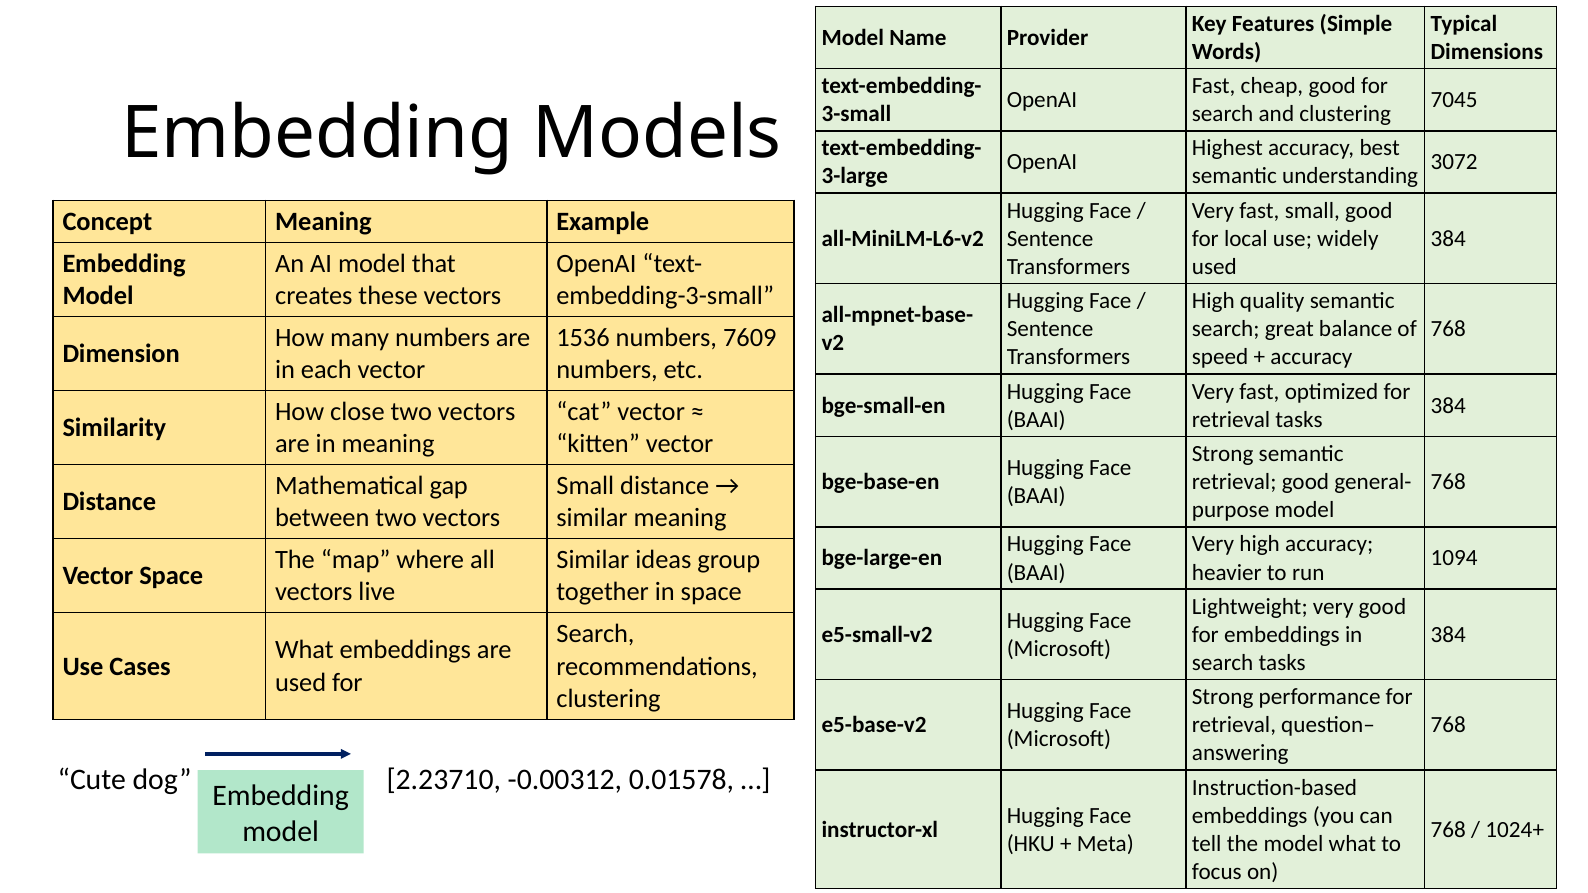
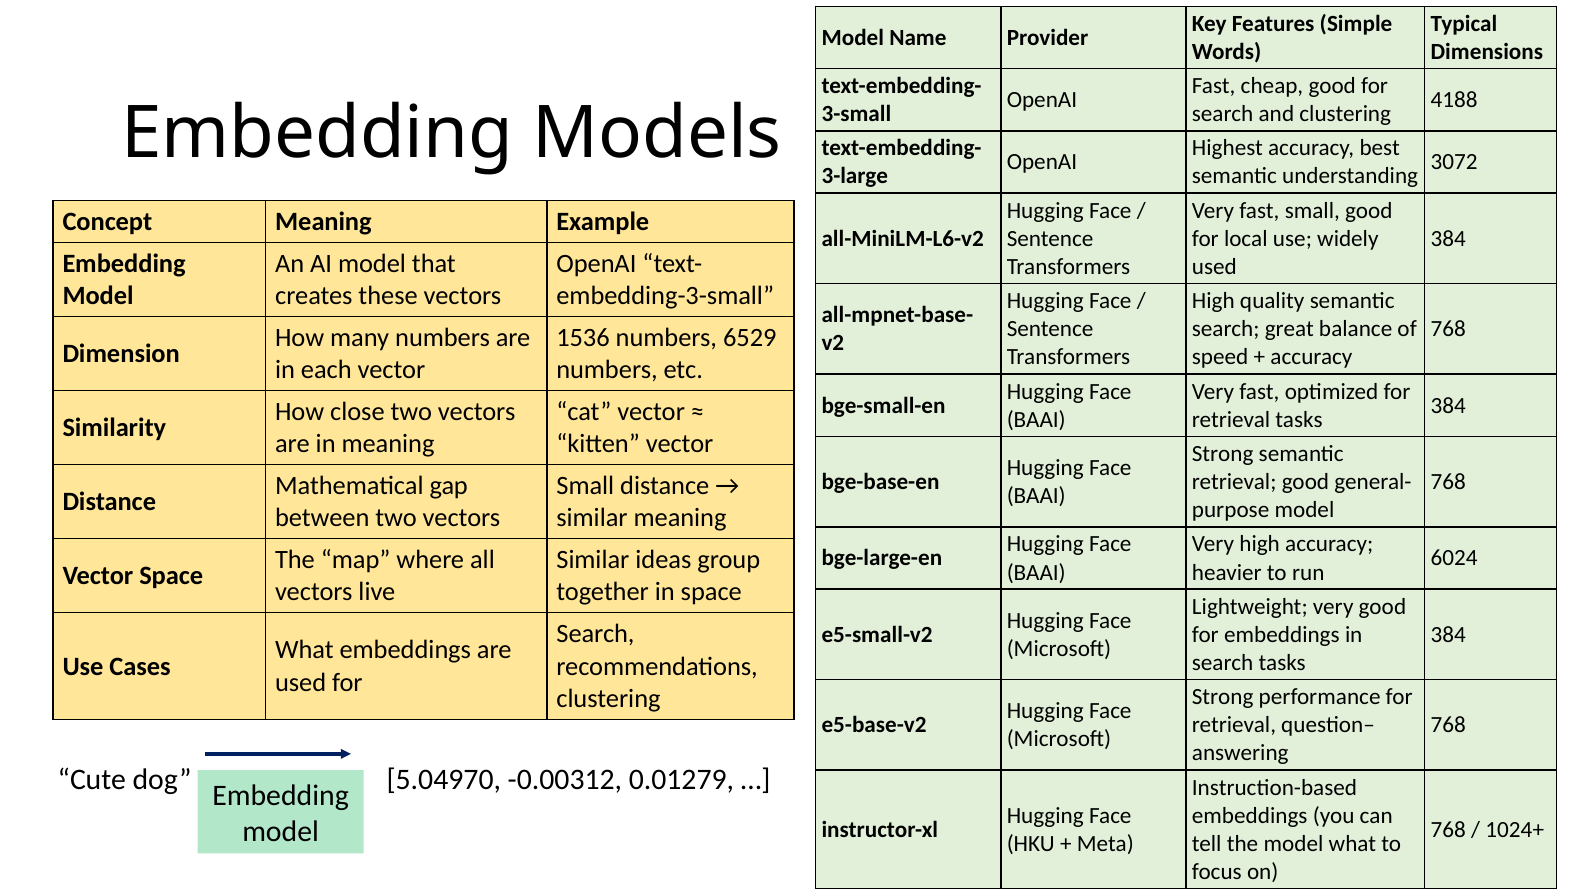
7045: 7045 -> 4188 (1454, 100)
7609: 7609 -> 6529 (750, 338)
1094: 1094 -> 6024 (1454, 558)
2.23710: 2.23710 -> 5.04970 (444, 779)
0.01578: 0.01578 -> 0.01279 (681, 779)
